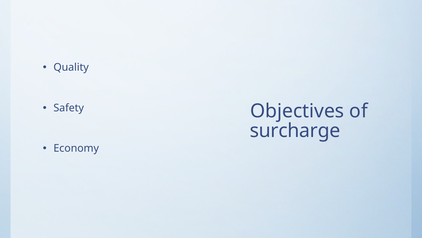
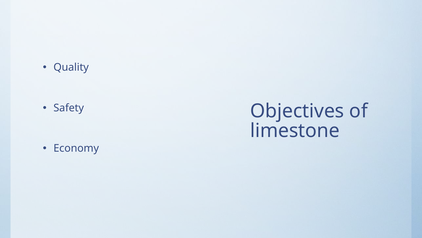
surcharge: surcharge -> limestone (295, 130)
